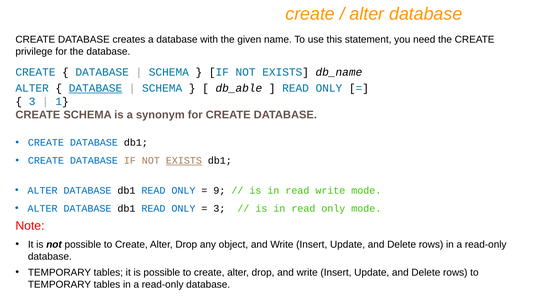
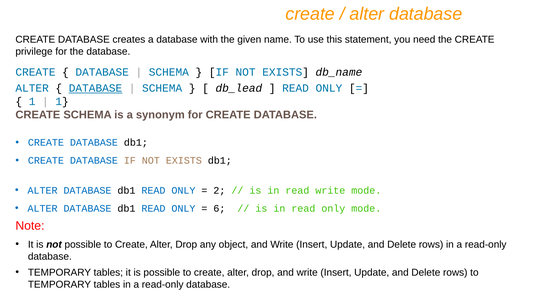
db_able: db_able -> db_lead (239, 88)
3: 3 -> 1 (32, 101)
EXISTS underline: present -> none (184, 161)
9: 9 -> 2 (219, 190)
3: 3 -> 6 (219, 208)
